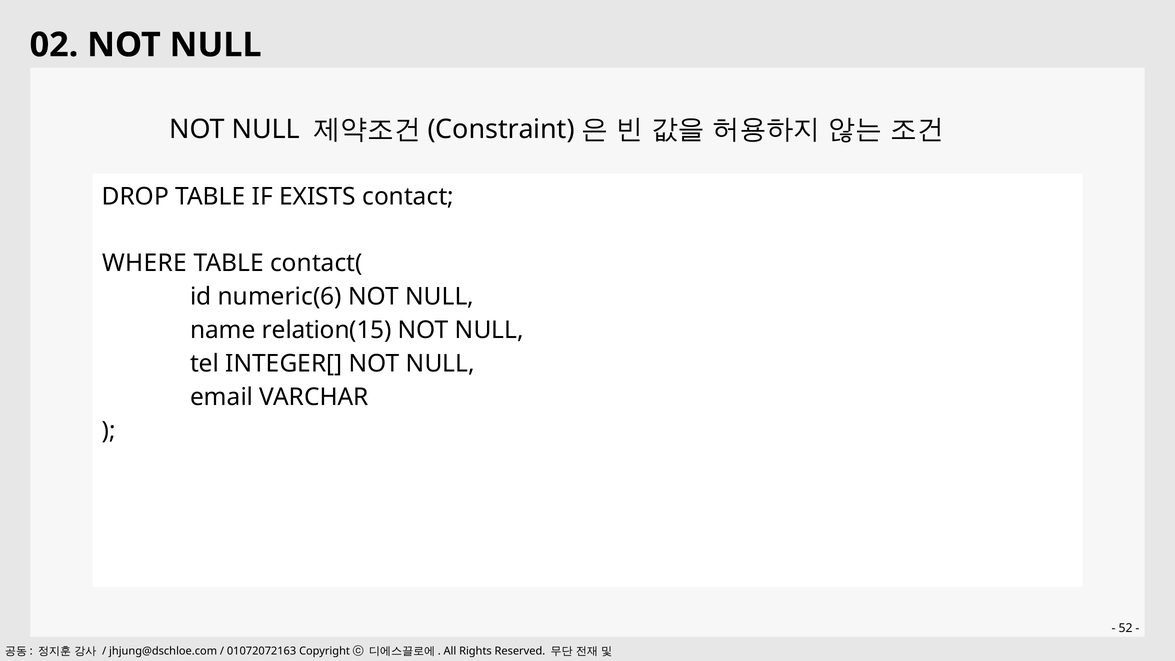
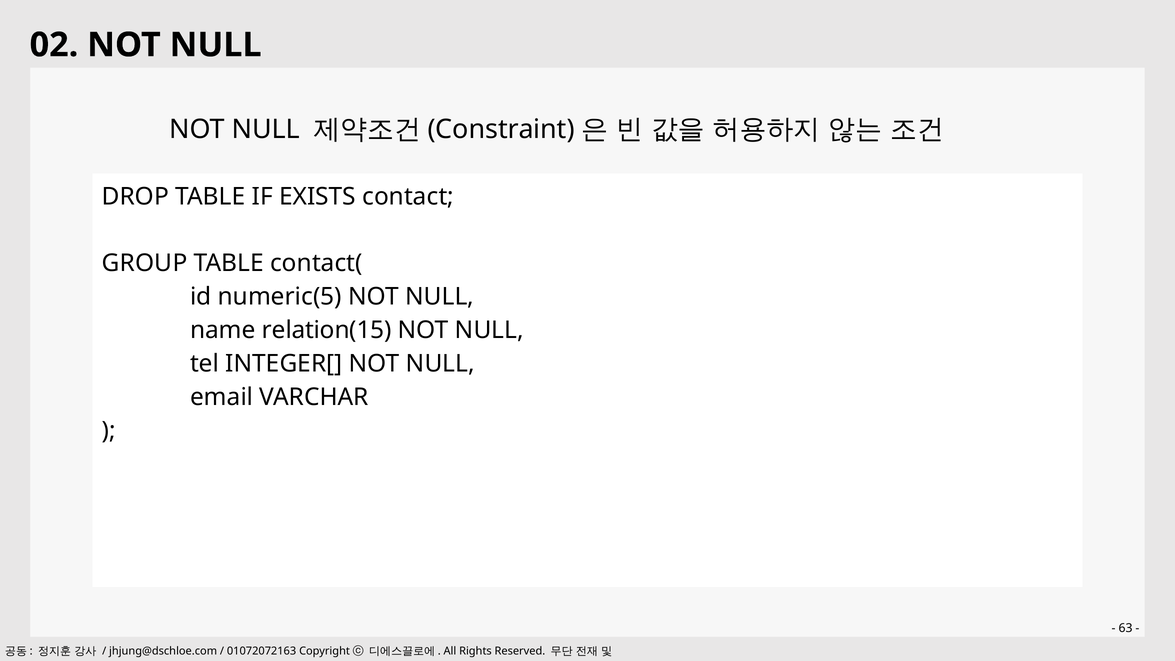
WHERE: WHERE -> GROUP (145, 263)
numeric(6: numeric(6 -> numeric(5 (280, 297)
52: 52 -> 63 (1126, 628)
